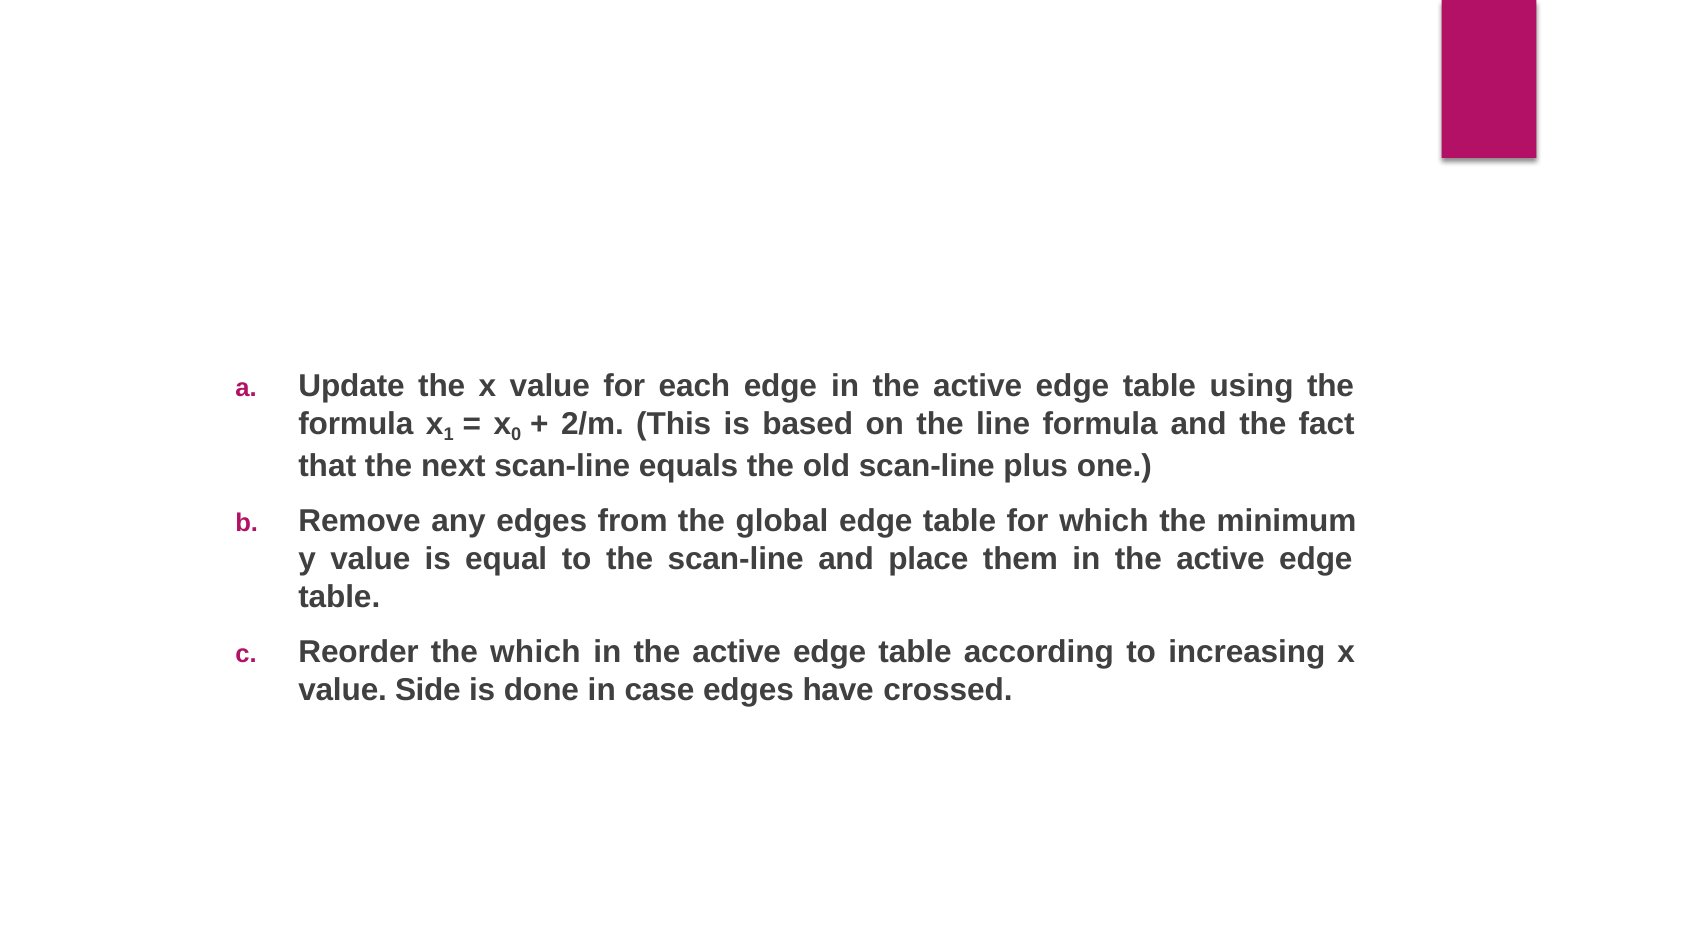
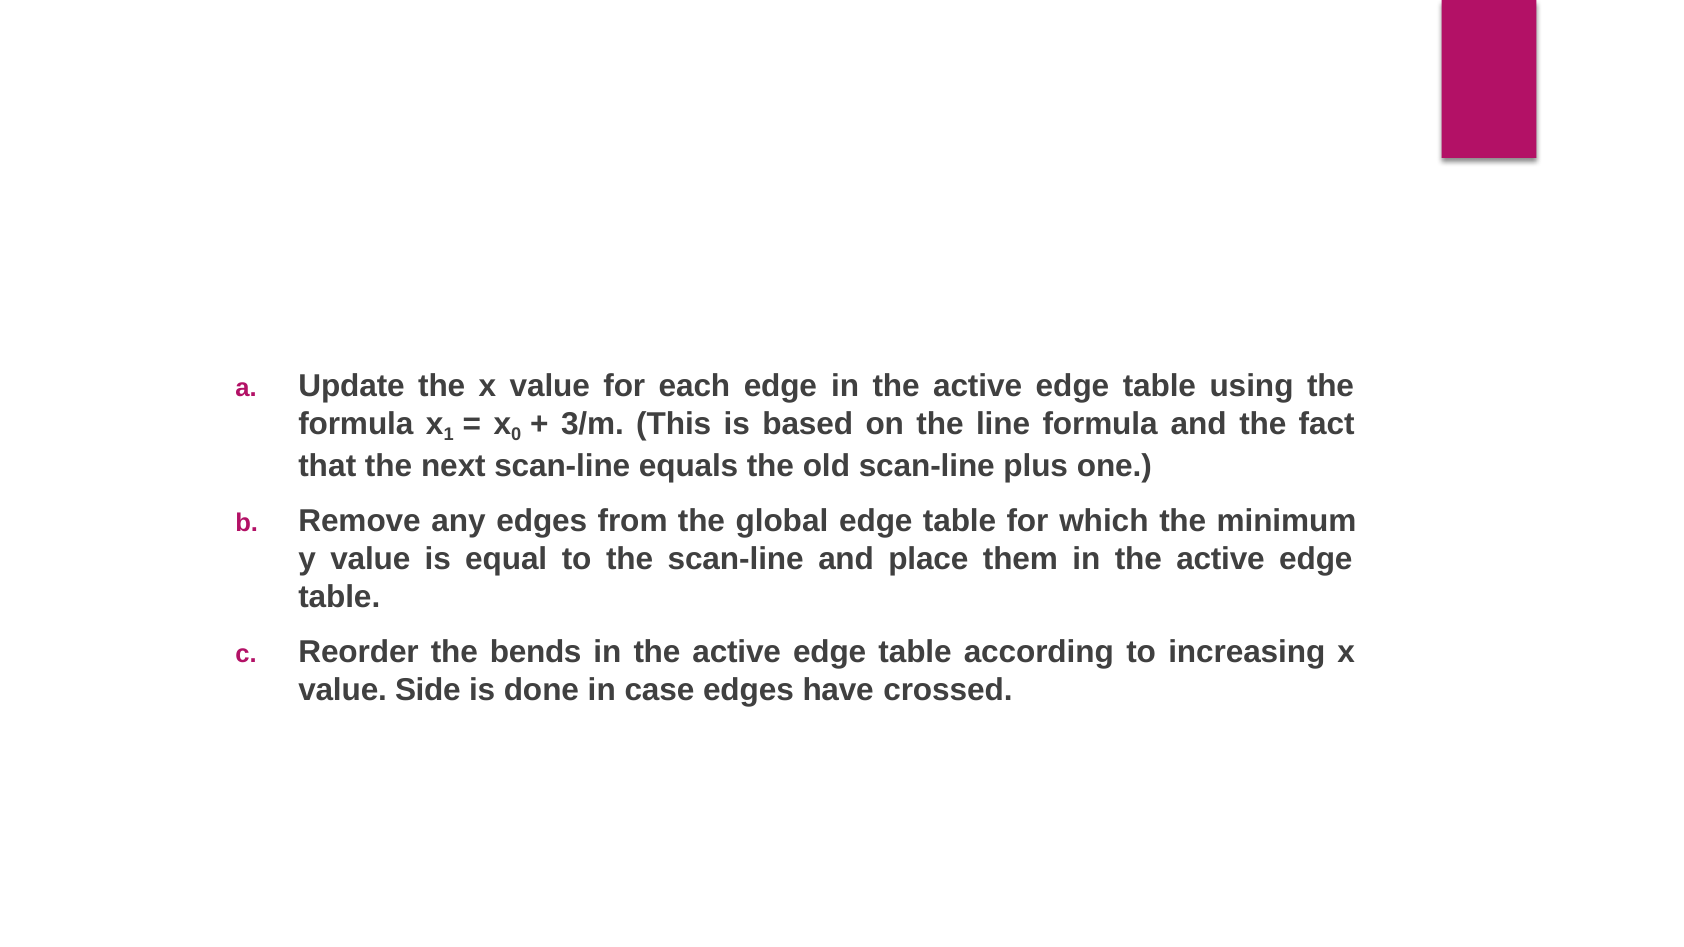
2/m: 2/m -> 3/m (592, 424)
the which: which -> bends (536, 652)
